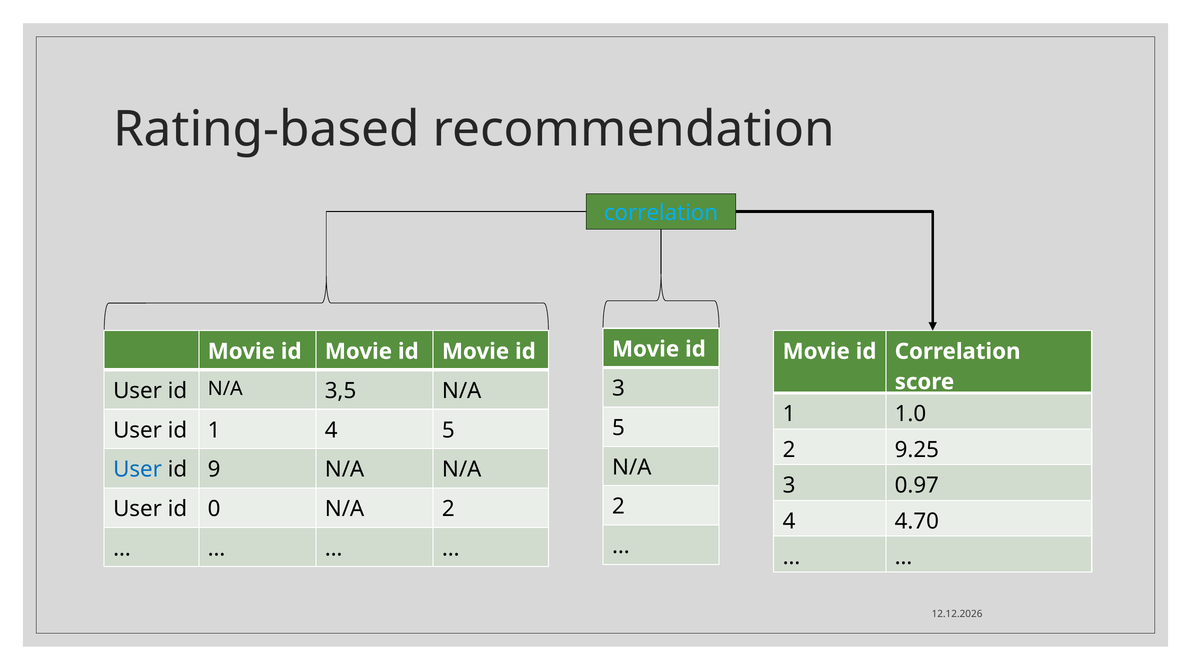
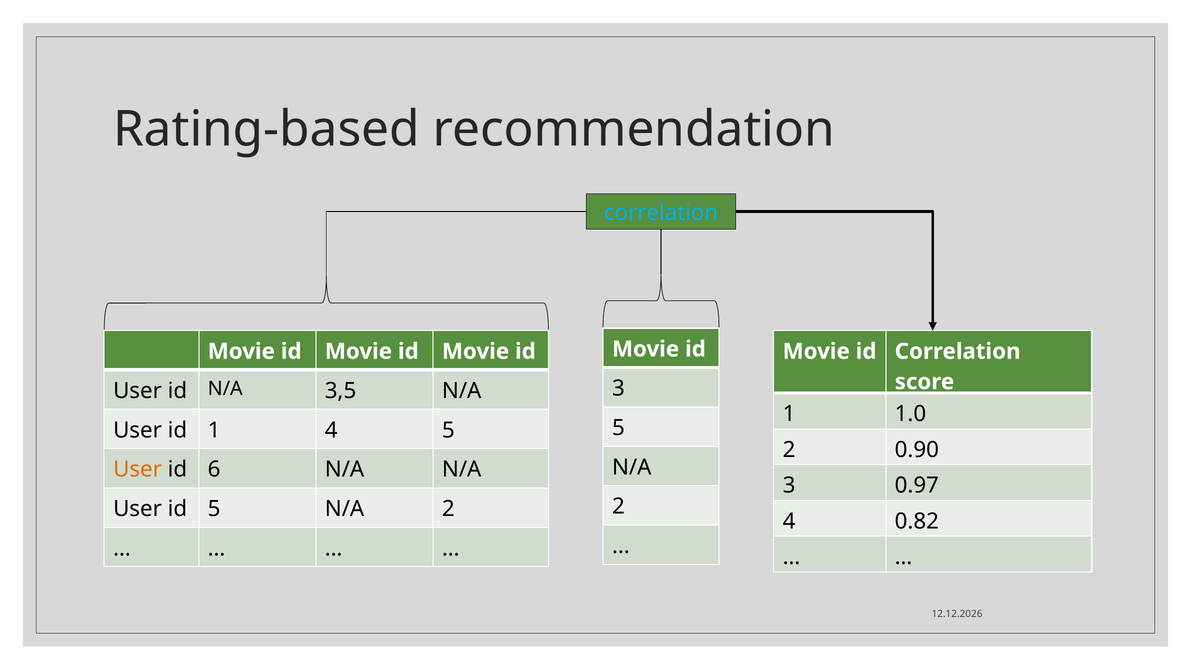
9.25: 9.25 -> 0.90 (917, 450)
User colour: blue -> orange (138, 469)
9: 9 -> 6 (214, 469)
id 0: 0 -> 5 (214, 509)
4.70: 4.70 -> 0.82 (917, 521)
